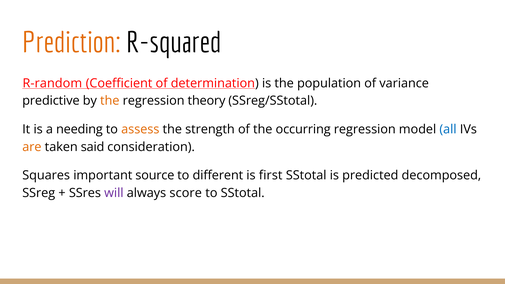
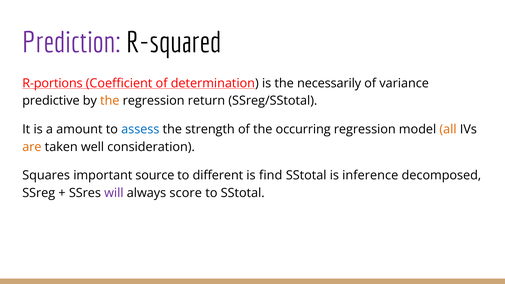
Prediction colour: orange -> purple (72, 43)
R-random: R-random -> R-portions (52, 83)
population: population -> necessarily (329, 83)
theory: theory -> return (206, 101)
needing: needing -> amount (79, 129)
assess colour: orange -> blue (140, 129)
all colour: blue -> orange (448, 129)
said: said -> well (92, 147)
first: first -> find (271, 176)
predicted: predicted -> inference (370, 176)
